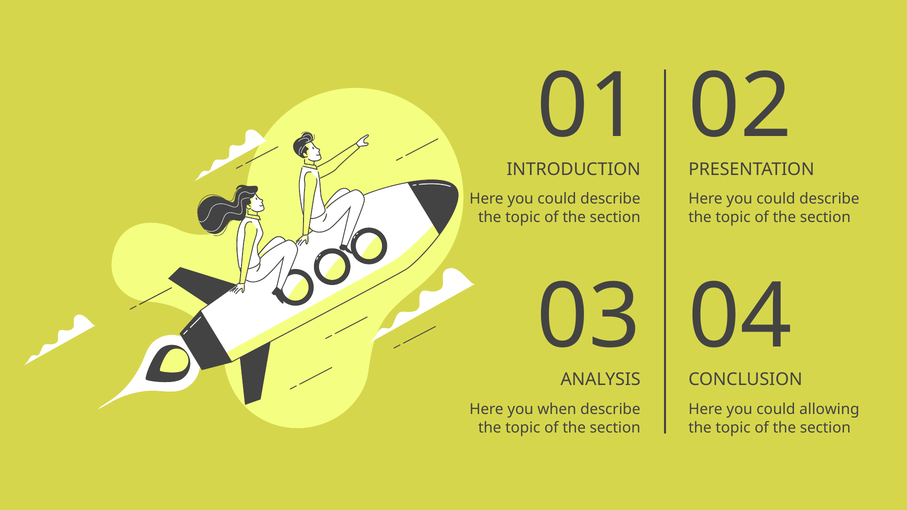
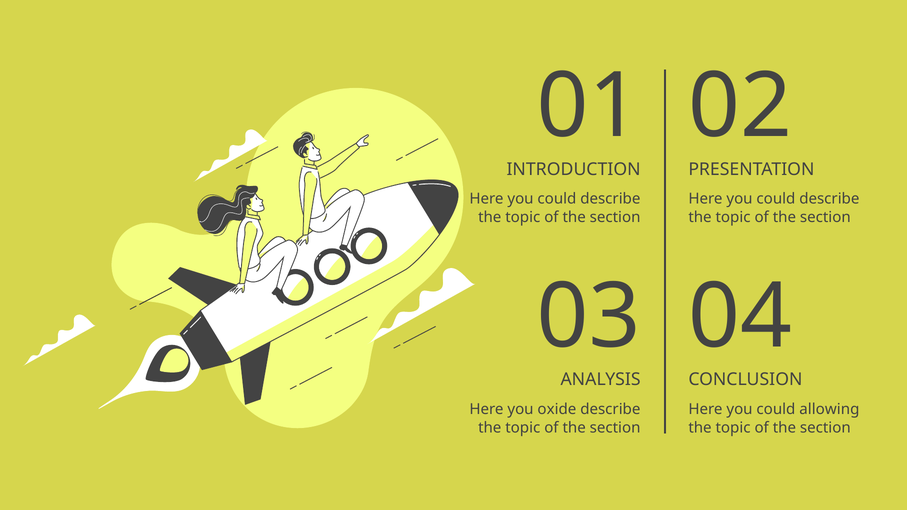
when: when -> oxide (557, 410)
